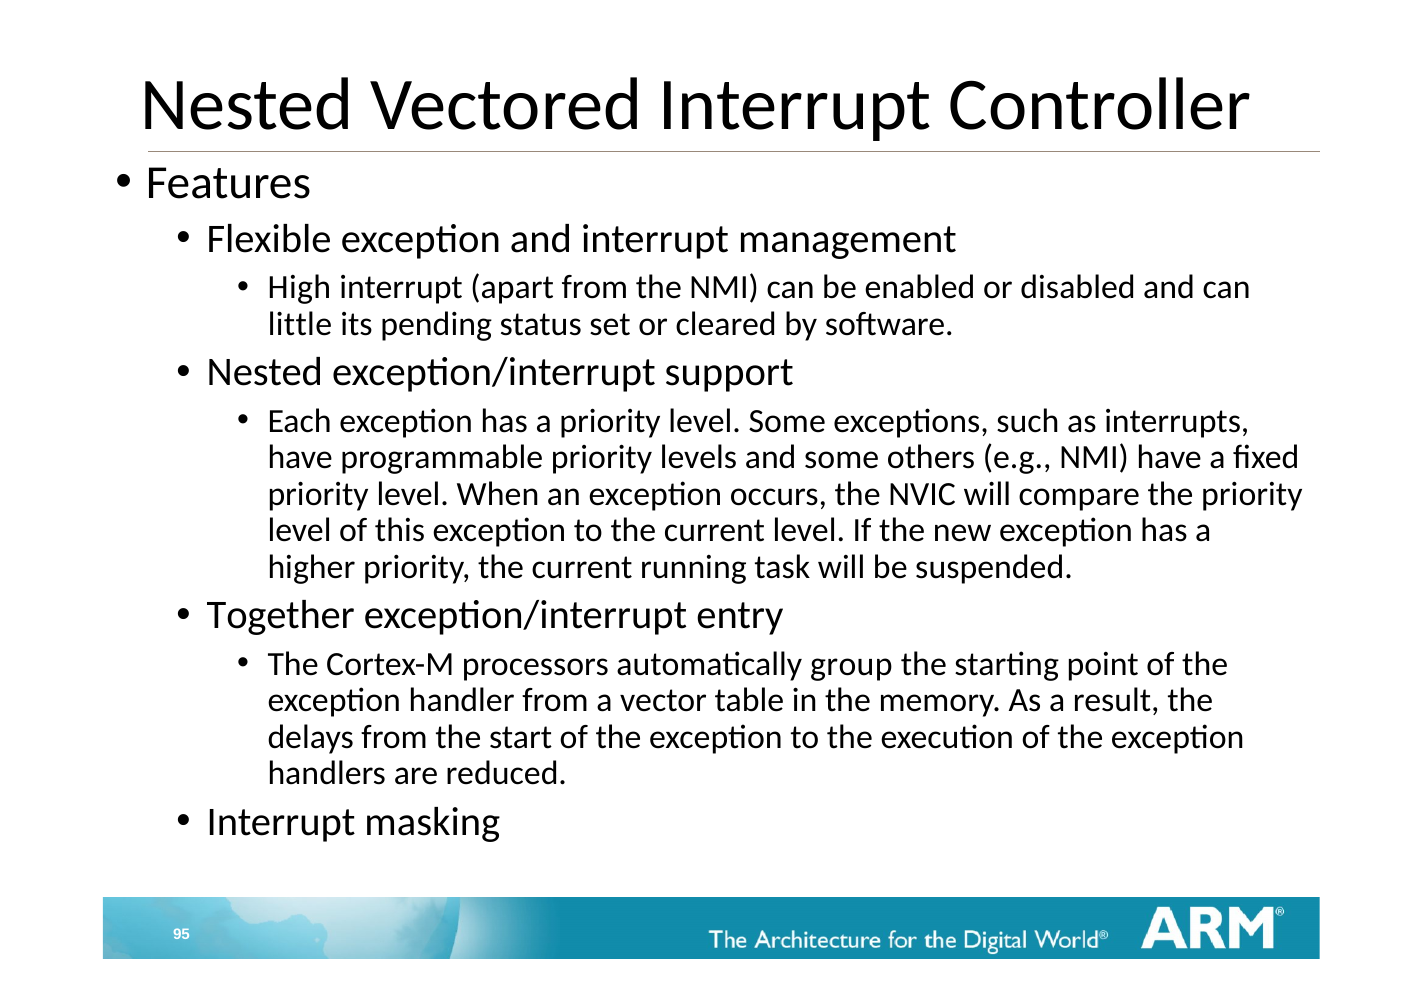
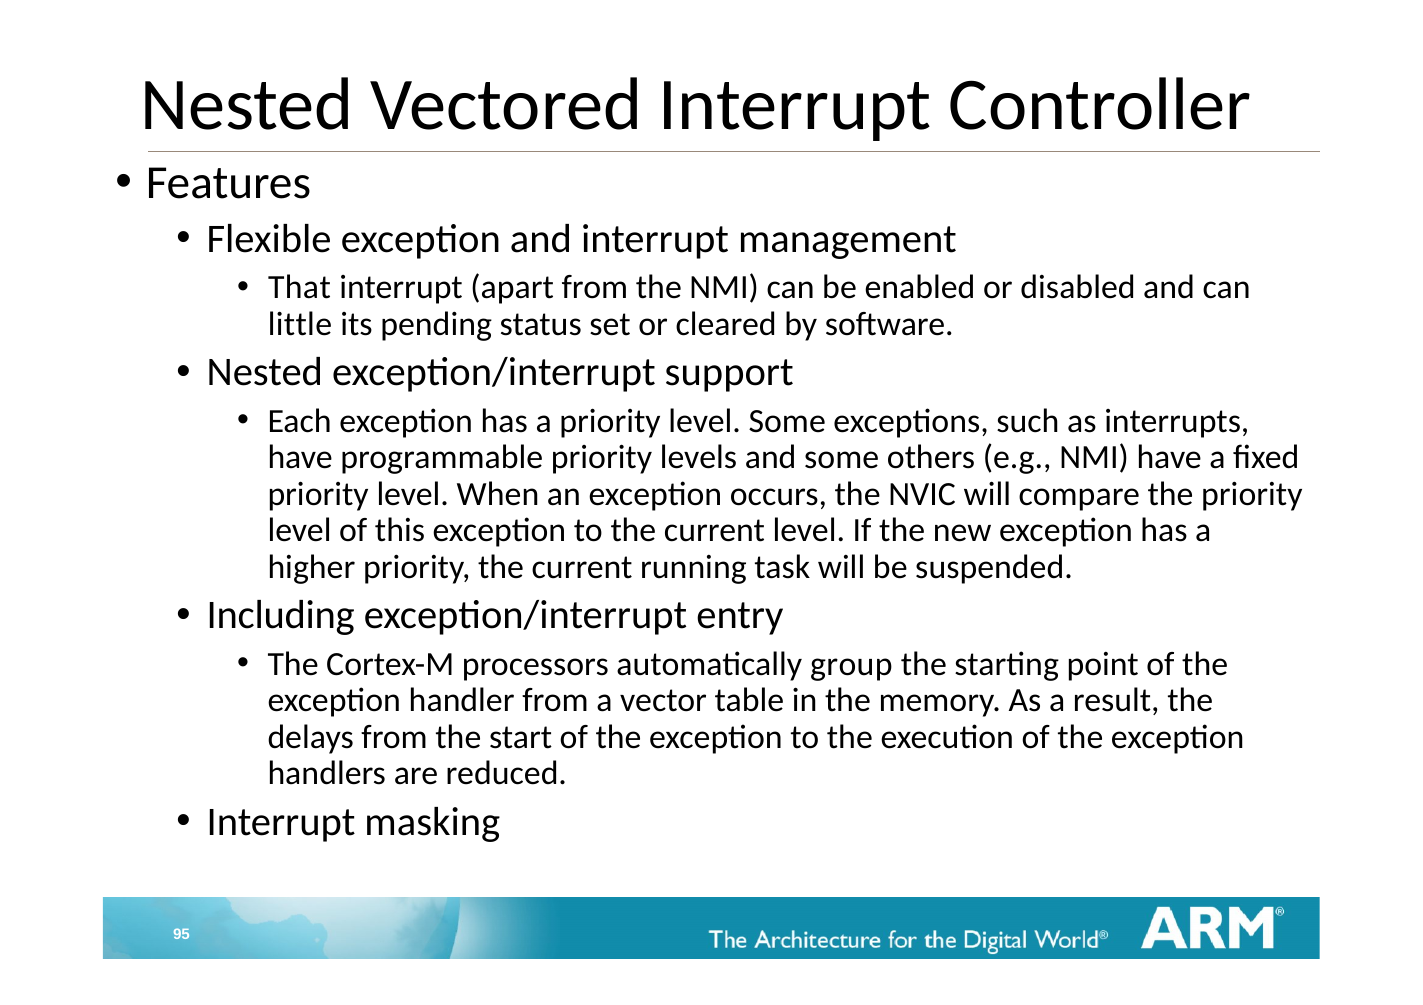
High: High -> That (299, 288)
Together: Together -> Including (281, 616)
